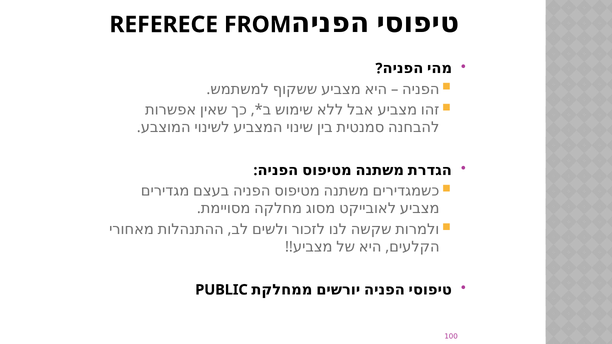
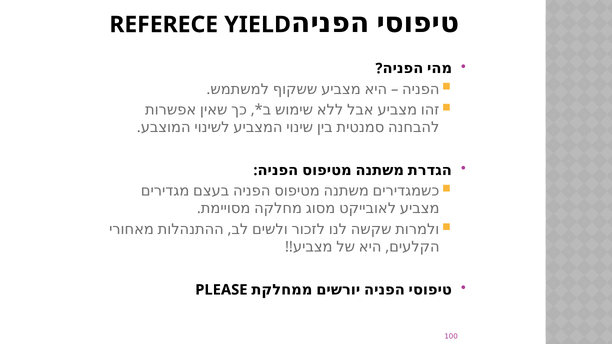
FROM: FROM -> YIELD (258, 25)
PUBLIC: PUBLIC -> PLEASE (221, 290)
